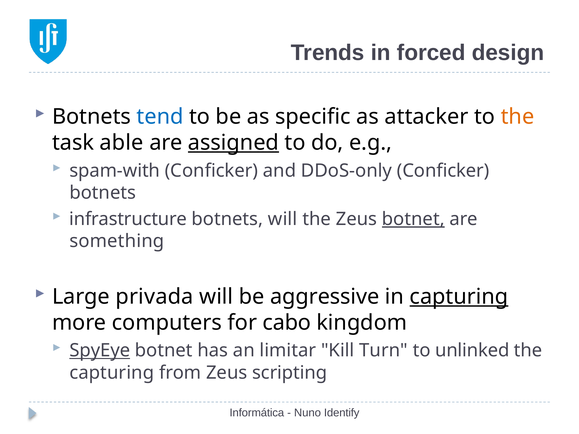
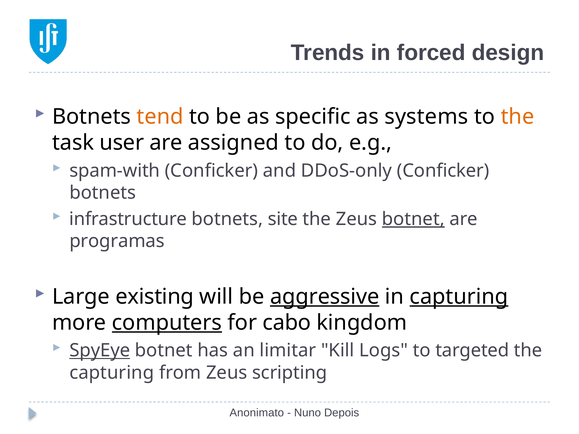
tend colour: blue -> orange (160, 117)
attacker: attacker -> systems (426, 117)
able: able -> user (122, 143)
assigned underline: present -> none (233, 143)
botnets will: will -> site (283, 219)
something: something -> programas (117, 241)
privada: privada -> existing (155, 297)
aggressive underline: none -> present (325, 297)
computers underline: none -> present (167, 323)
Turn: Turn -> Logs (384, 351)
unlinked: unlinked -> targeted (472, 351)
Informática: Informática -> Anonimato (257, 413)
Identify: Identify -> Depois (342, 413)
